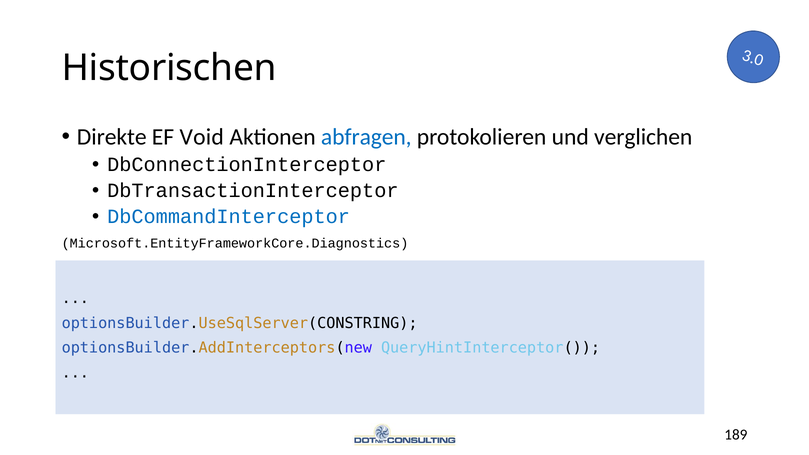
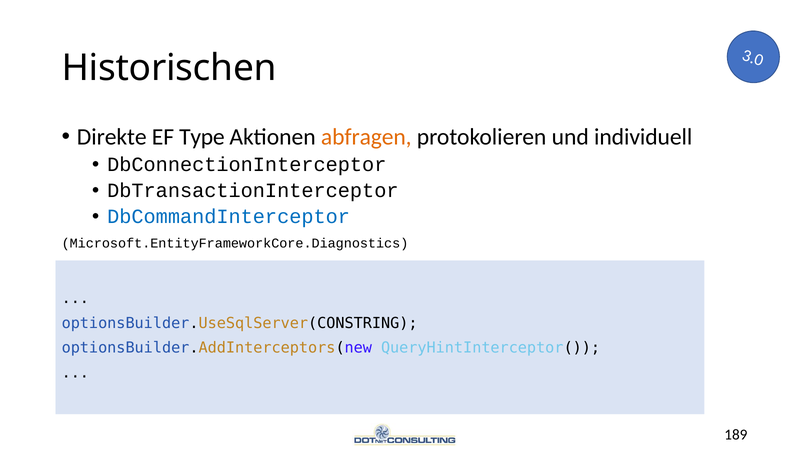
Void: Void -> Type (202, 137)
abfragen colour: blue -> orange (366, 137)
verglichen: verglichen -> individuell (643, 137)
